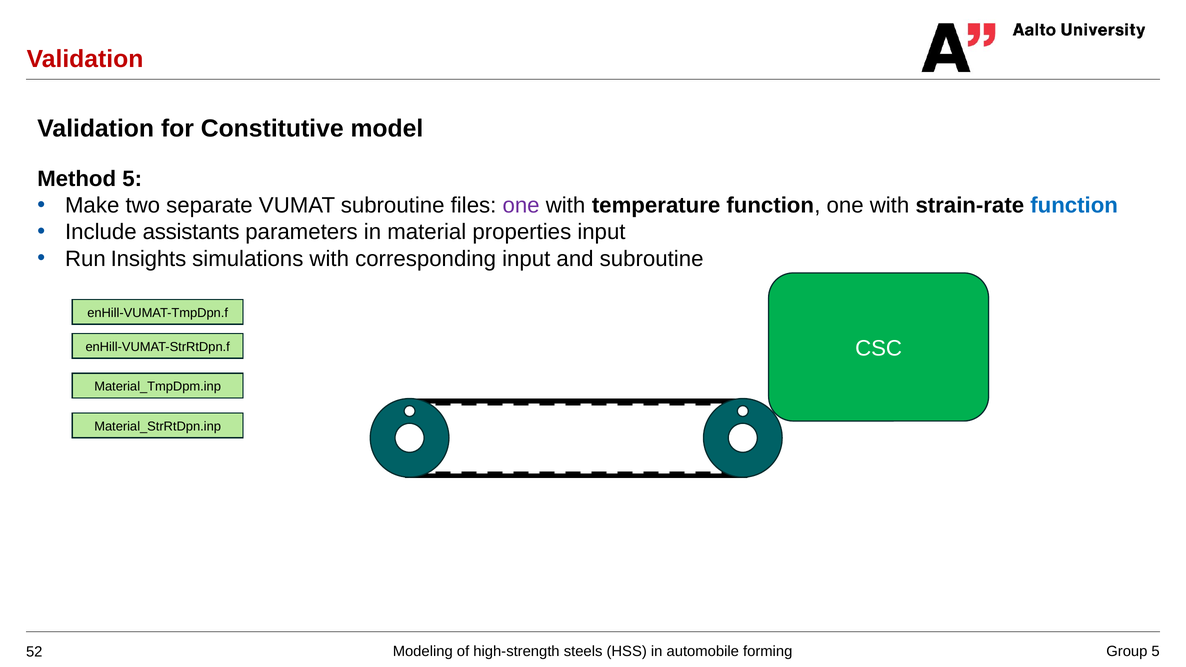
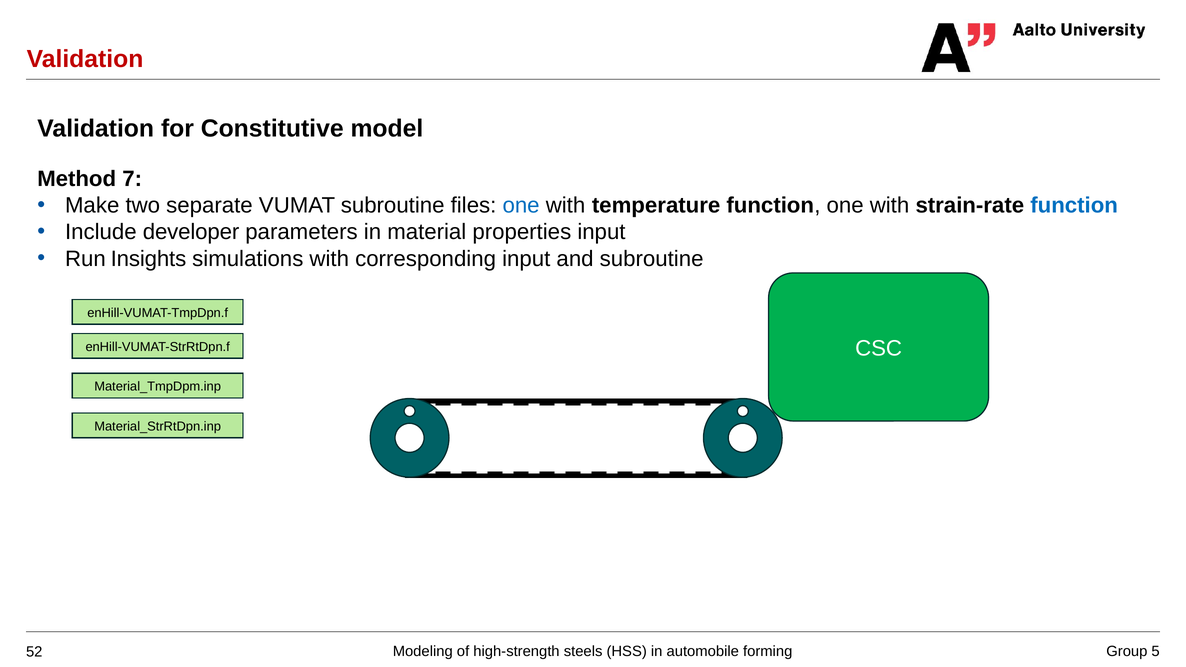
Method 5: 5 -> 7 (132, 179)
one colour: purple -> blue (521, 205)
assistants: assistants -> developer (191, 232)
